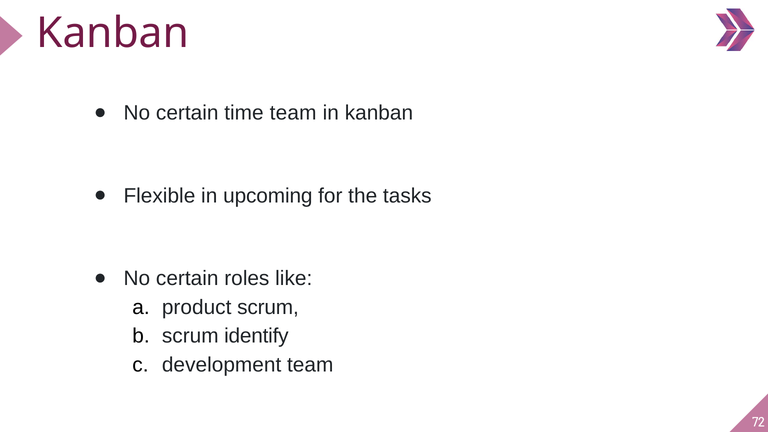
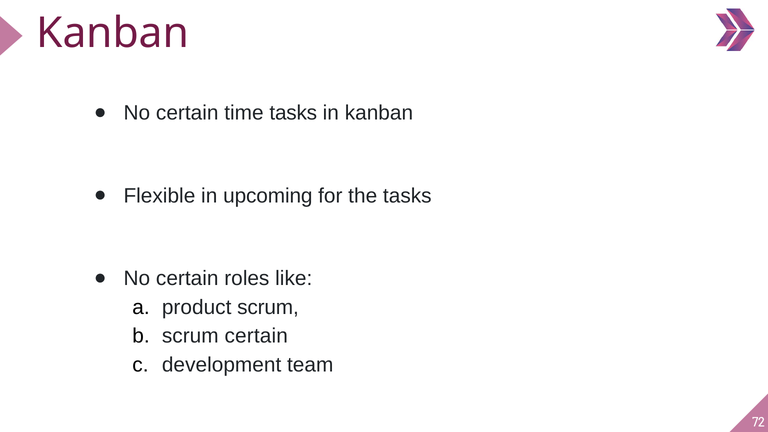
time team: team -> tasks (293, 113)
scrum identify: identify -> certain (256, 336)
